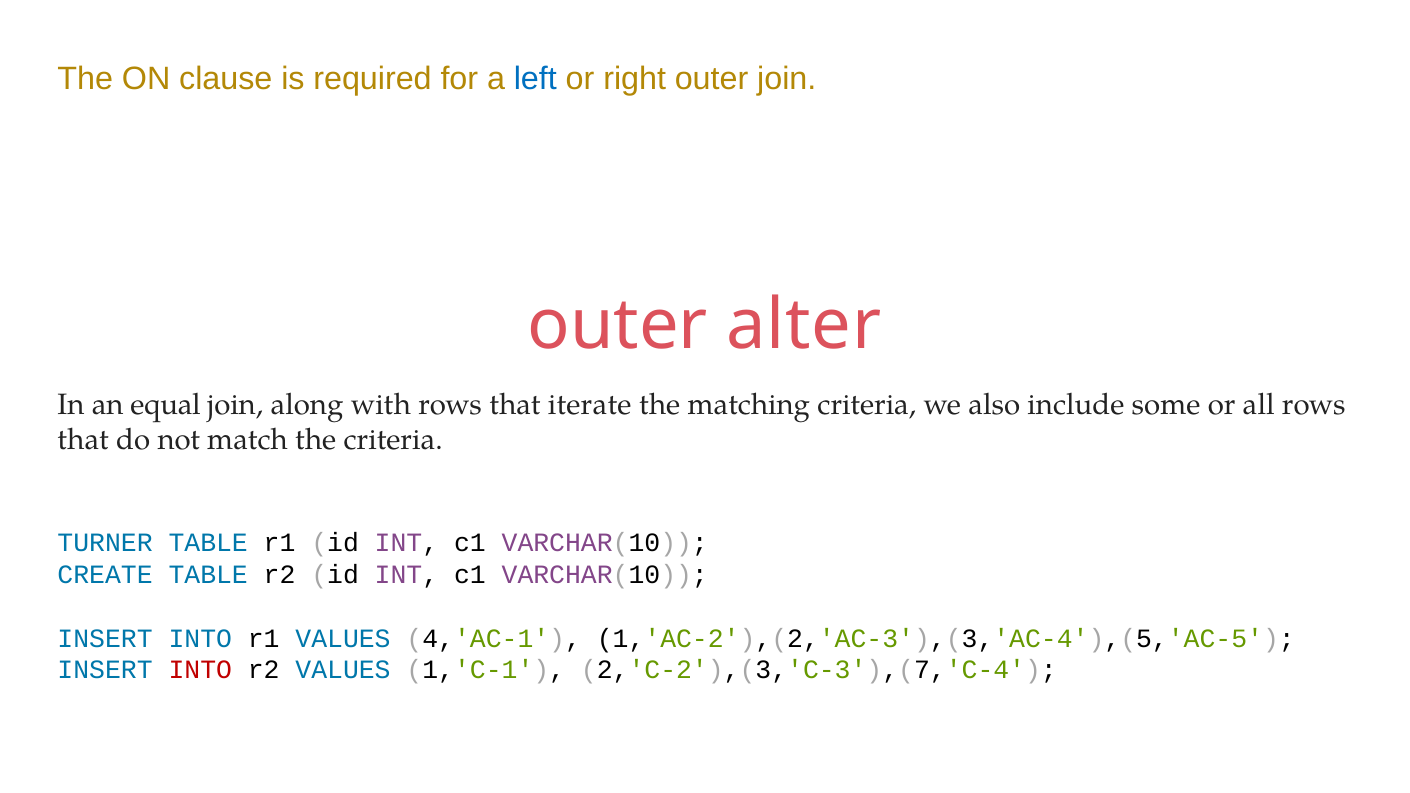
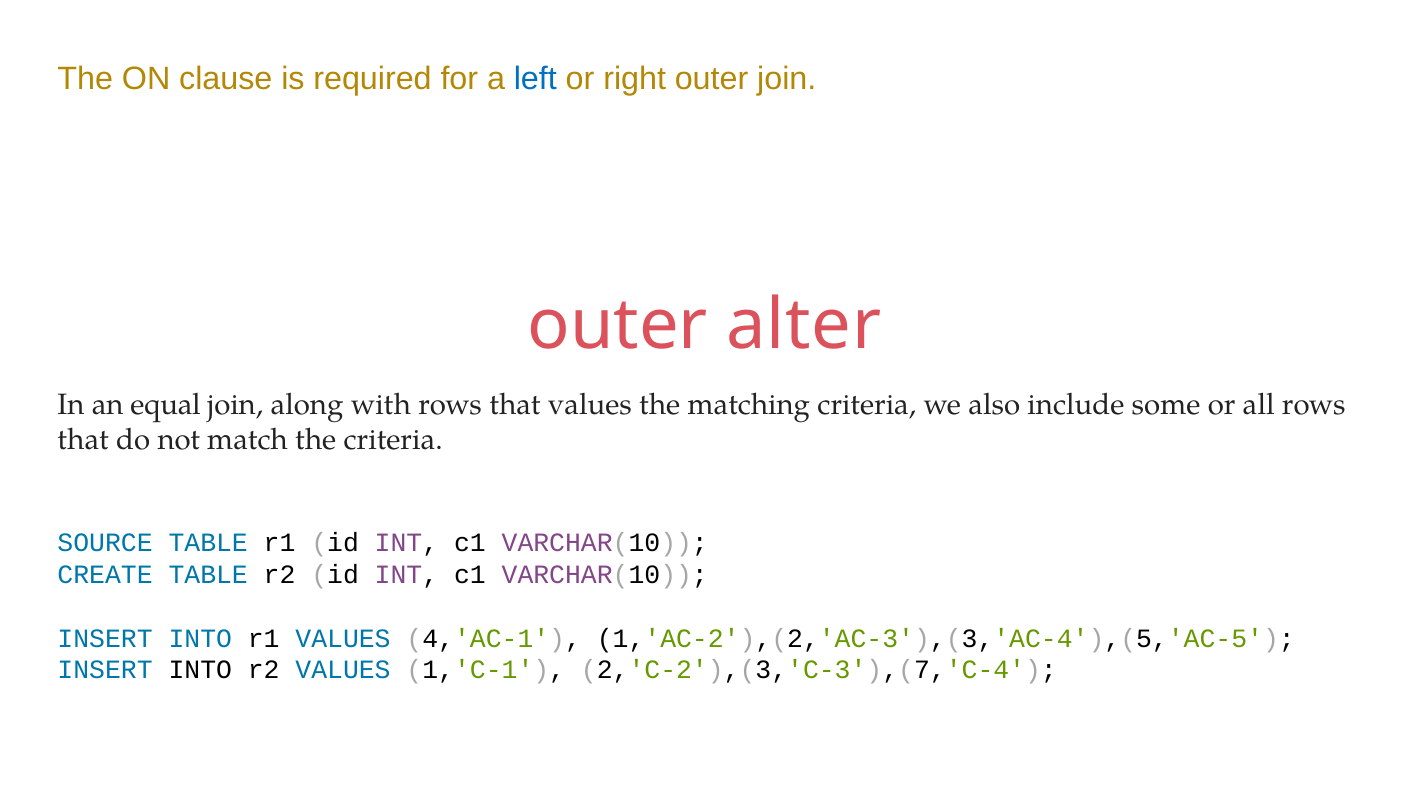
that iterate: iterate -> values (590, 405)
TURNER: TURNER -> SOURCE (105, 543)
INTO colour: red -> black (200, 670)
